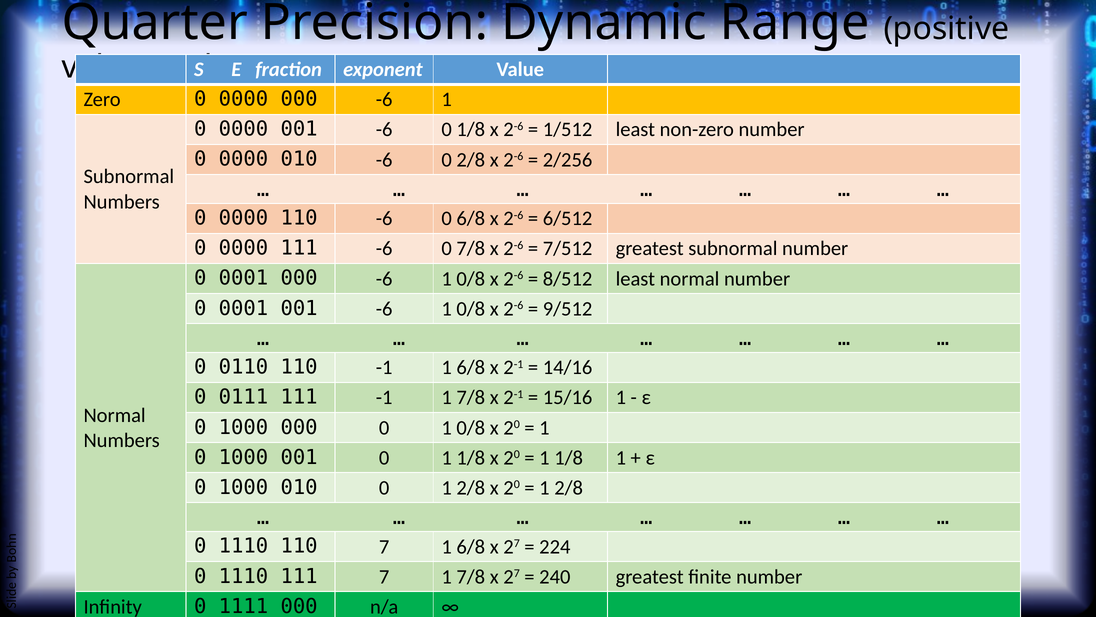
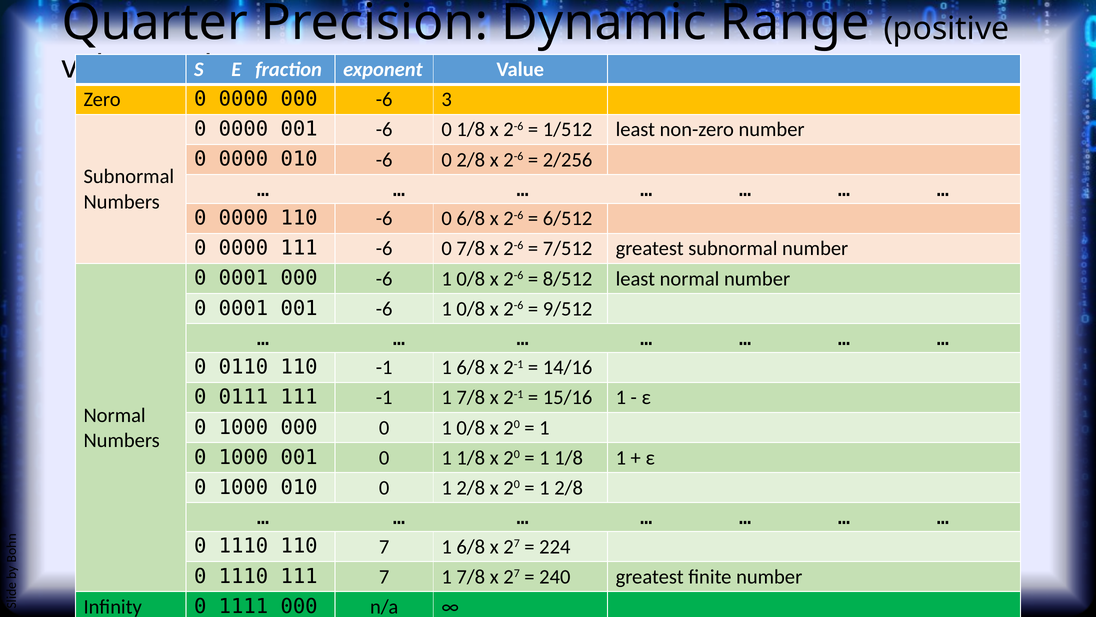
0000 000 -6 1: 1 -> 3 (447, 100)
